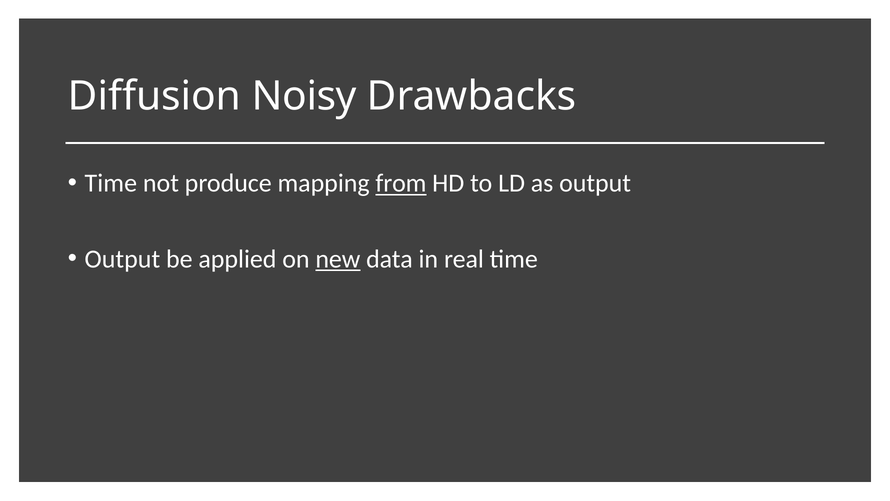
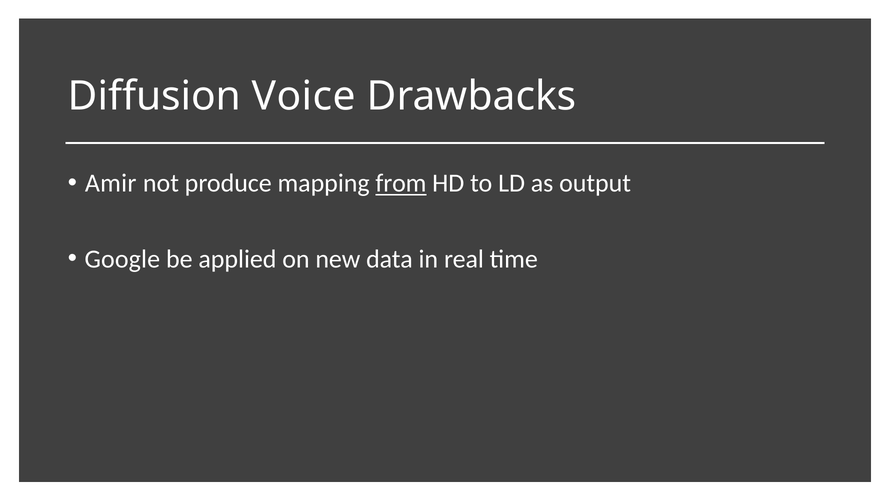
Noisy: Noisy -> Voice (304, 96)
Time: Time -> Amir (111, 183)
Output: Output -> Google (122, 259)
new underline: present -> none (338, 259)
